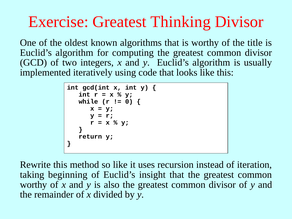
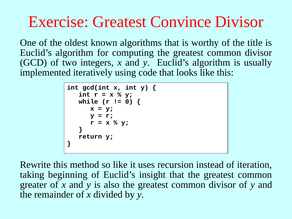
Thinking: Thinking -> Convince (181, 22)
worthy: worthy -> greater (33, 185)
